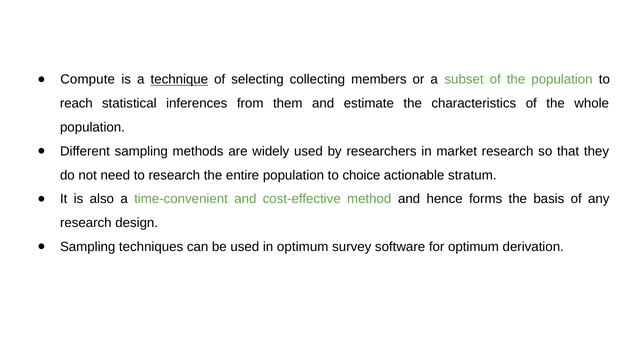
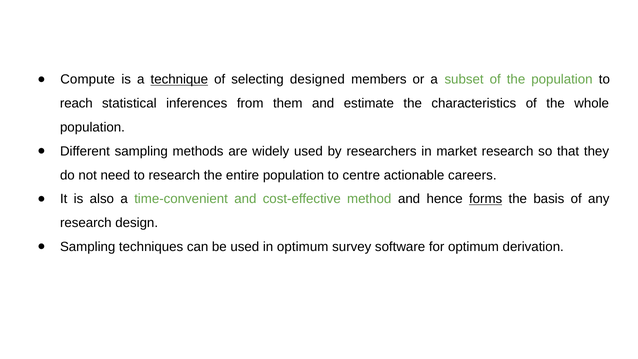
collecting: collecting -> designed (317, 79)
choice: choice -> centre (361, 175)
stratum: stratum -> careers (472, 175)
forms underline: none -> present (486, 199)
